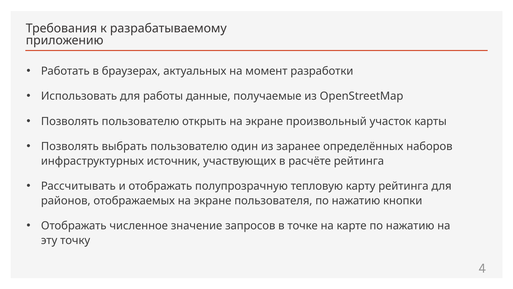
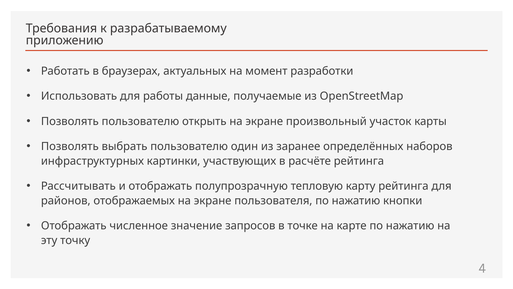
источник: источник -> картинки (174, 161)
